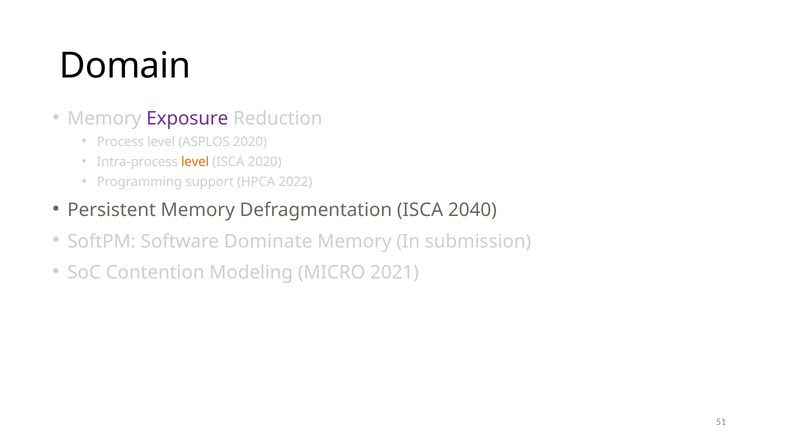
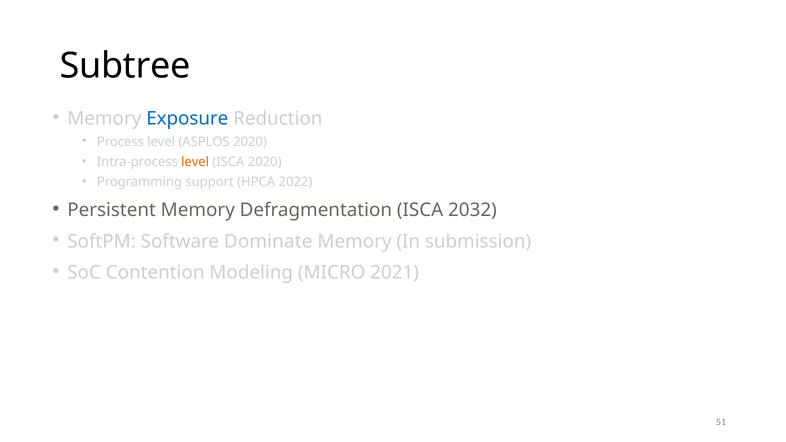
Domain: Domain -> Subtree (125, 66)
Exposure colour: purple -> blue (187, 119)
2040: 2040 -> 2032 (472, 210)
